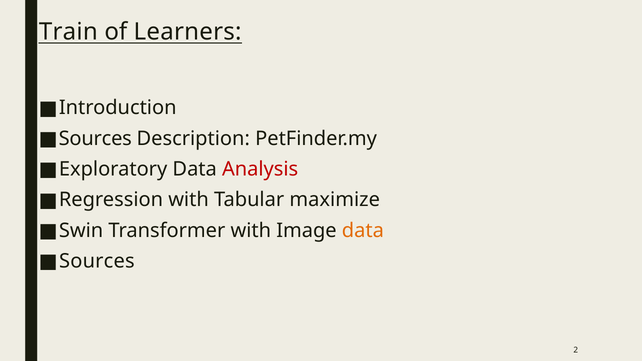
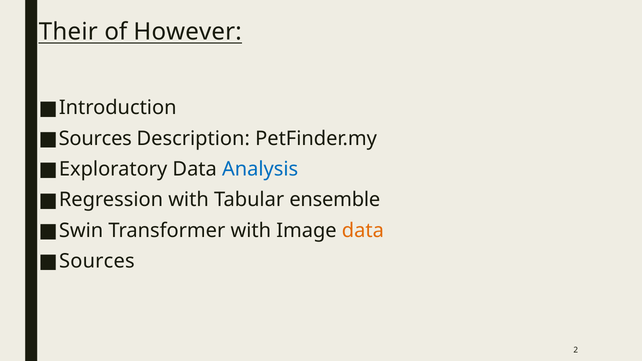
Train: Train -> Their (68, 32)
Learners: Learners -> However (188, 32)
Analysis colour: red -> blue (260, 169)
maximize: maximize -> ensemble (335, 200)
